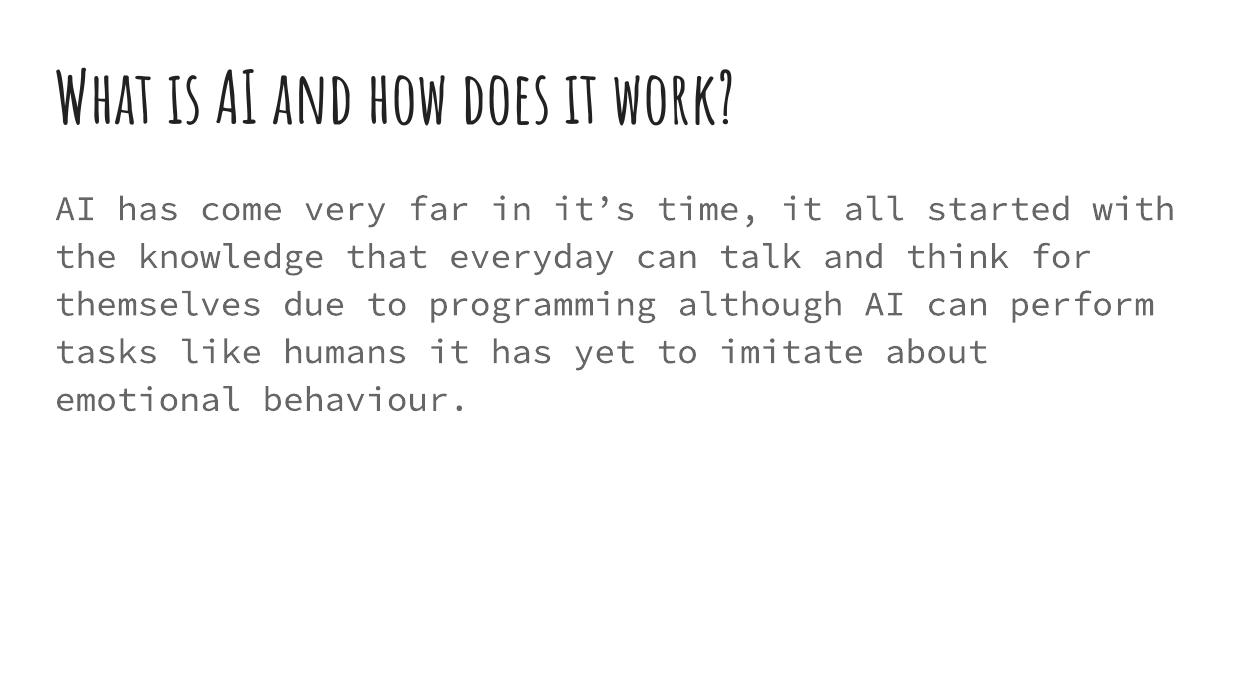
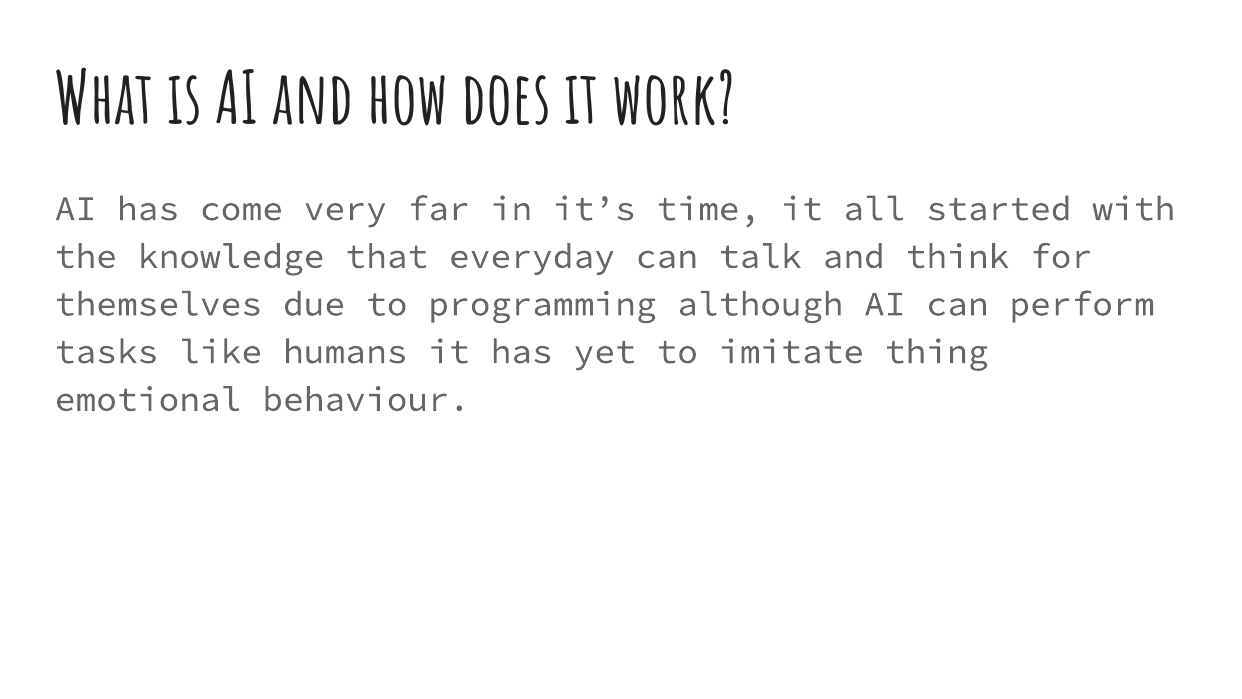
about: about -> thing (937, 352)
